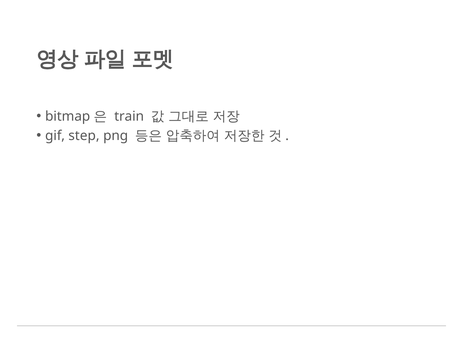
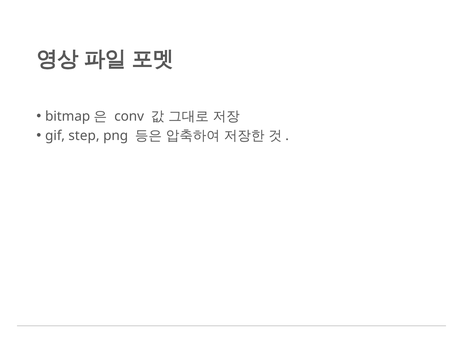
train: train -> conv (129, 116)
